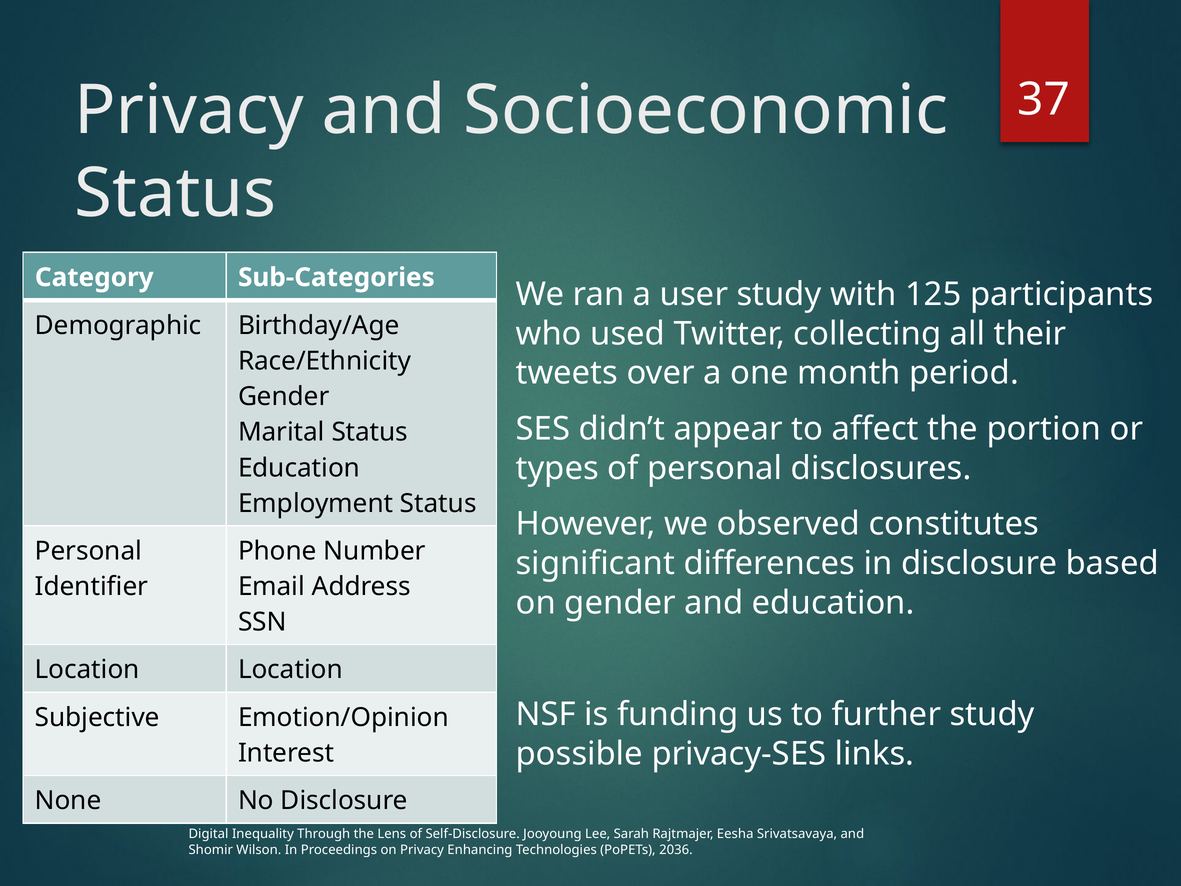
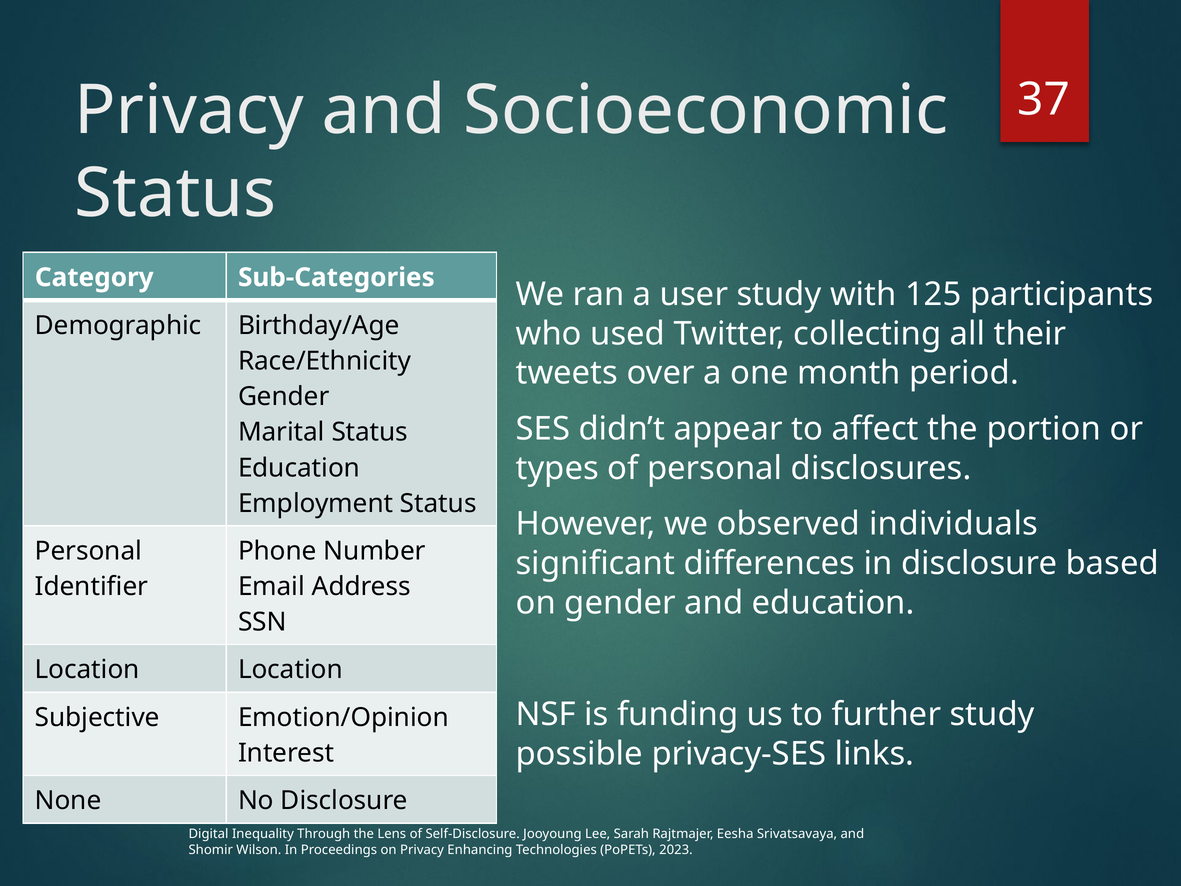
constitutes: constitutes -> individuals (954, 524)
2036: 2036 -> 2023 (676, 849)
